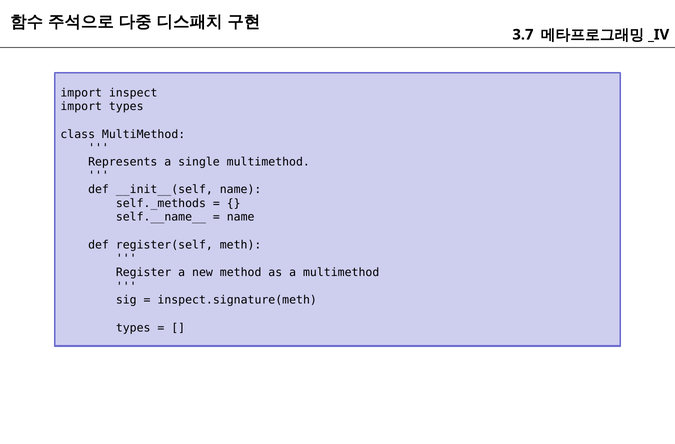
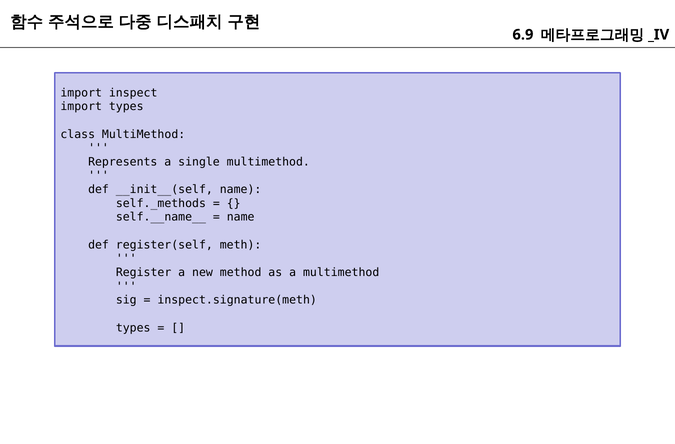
3.7: 3.7 -> 6.9 (523, 35)
